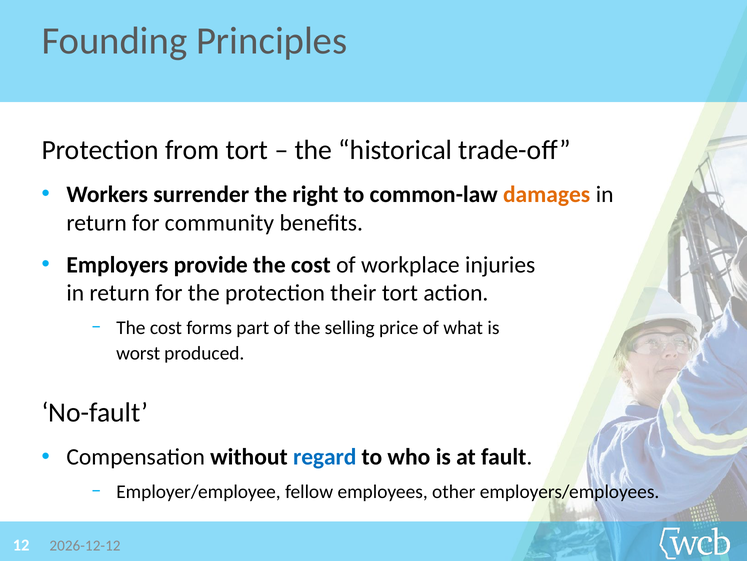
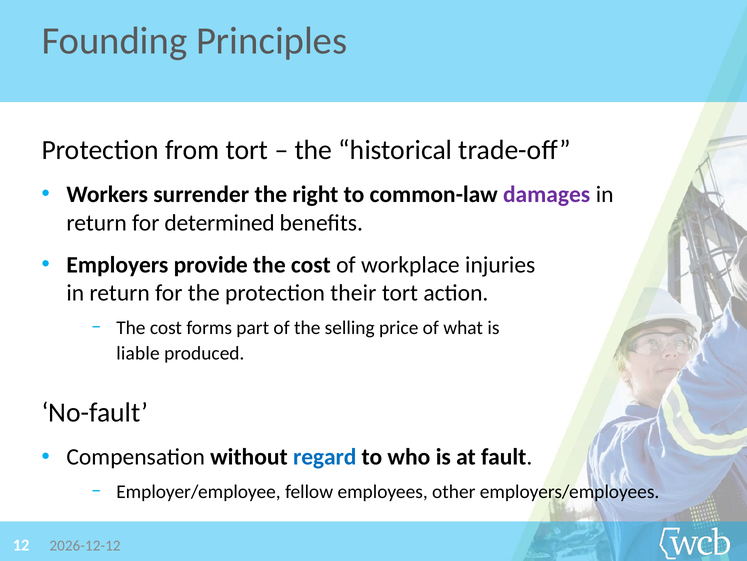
damages colour: orange -> purple (547, 194)
community: community -> determined (220, 222)
worst: worst -> liable (138, 353)
